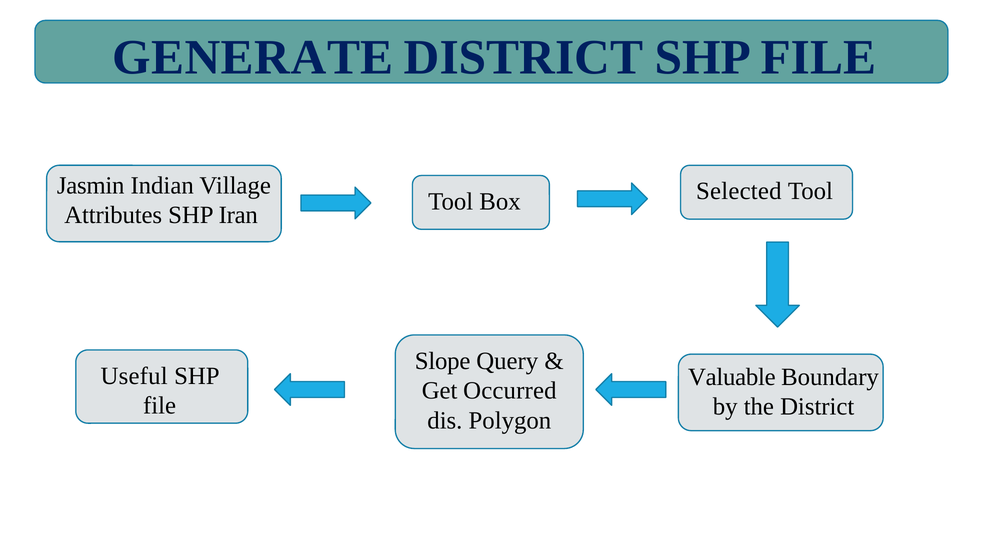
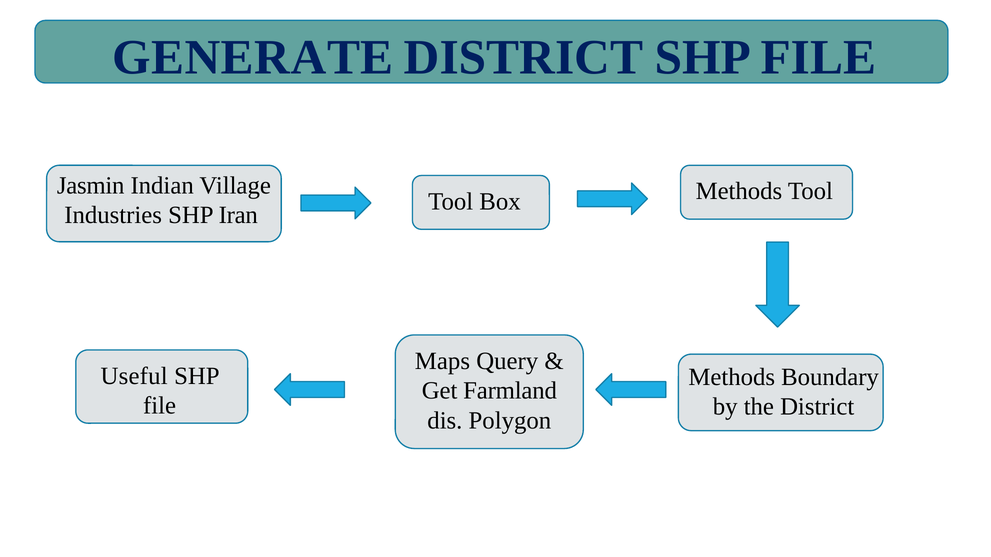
Box Selected: Selected -> Methods (739, 191)
Attributes: Attributes -> Industries (113, 215)
Slope: Slope -> Maps (442, 361)
Valuable: Valuable -> Methods (732, 377)
Occurred: Occurred -> Farmland (510, 391)
